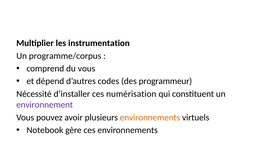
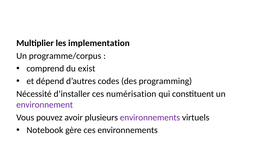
instrumentation: instrumentation -> implementation (99, 43)
du vous: vous -> exist (87, 69)
programmeur: programmeur -> programming (165, 81)
environnements colour: orange -> purple (150, 117)
